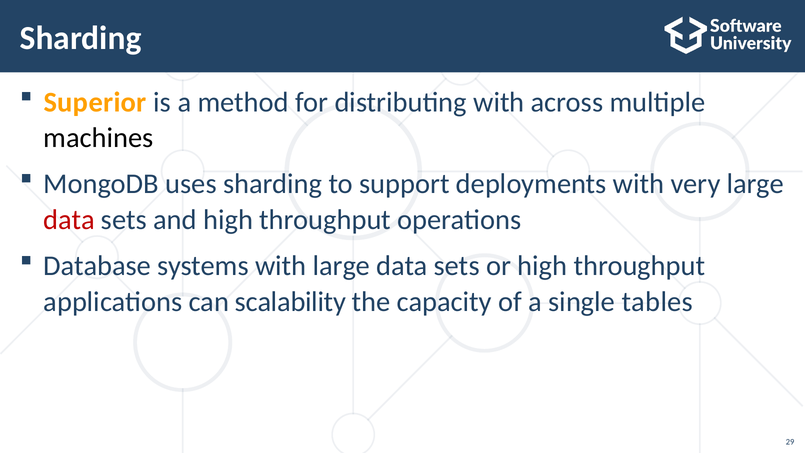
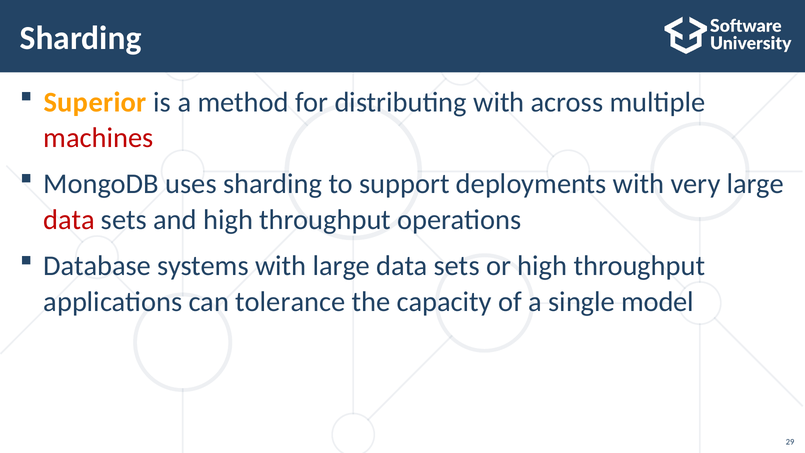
machines colour: black -> red (99, 138)
scalability: scalability -> tolerance (290, 302)
tables: tables -> model (658, 302)
